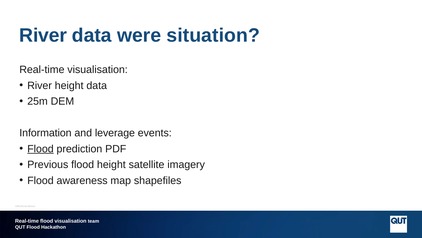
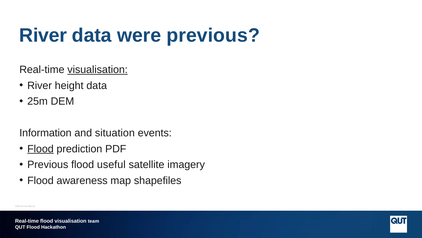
were situation: situation -> previous (213, 35)
visualisation underline: none -> present (98, 70)
leverage: leverage -> situation (115, 133)
flood height: height -> useful (111, 164)
